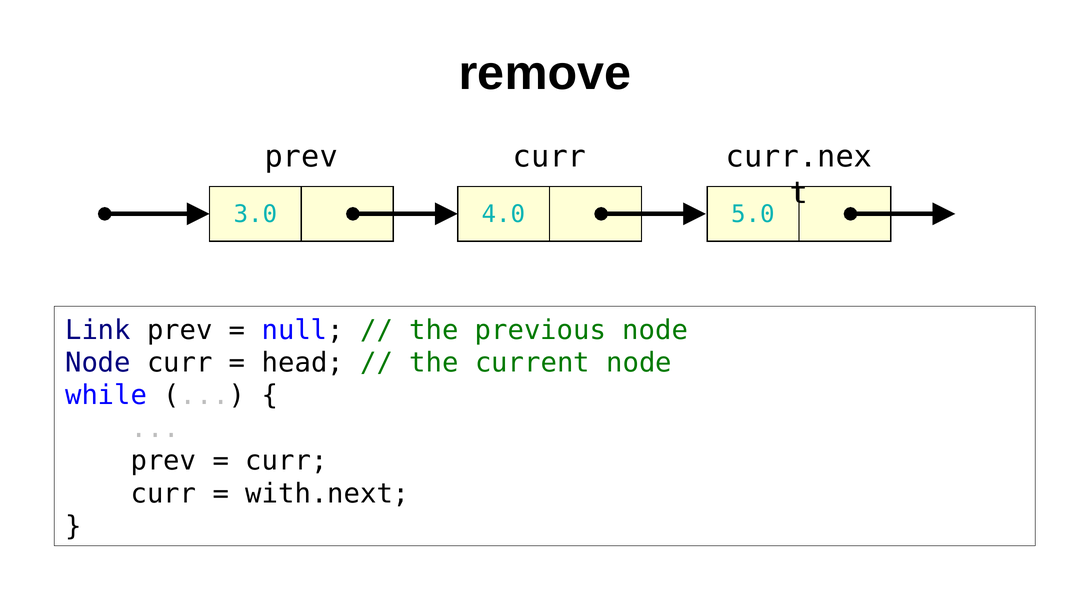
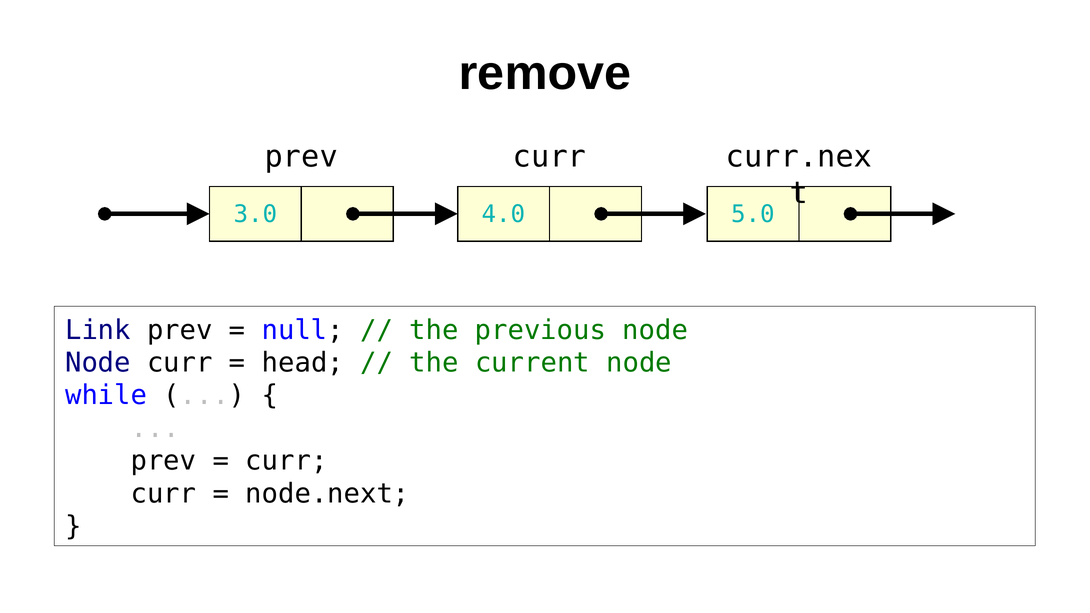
with.next: with.next -> node.next (327, 494)
